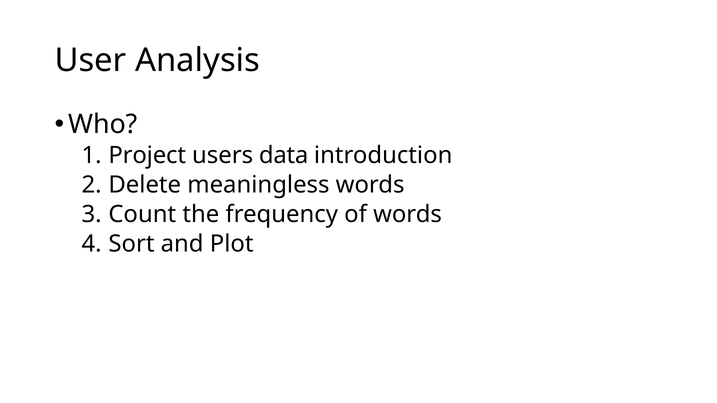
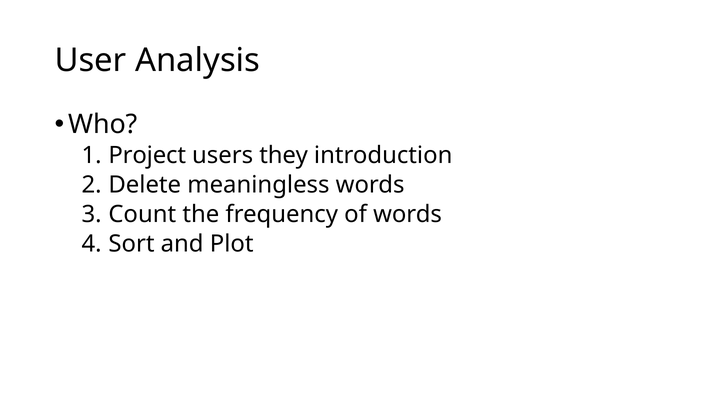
data: data -> they (284, 156)
